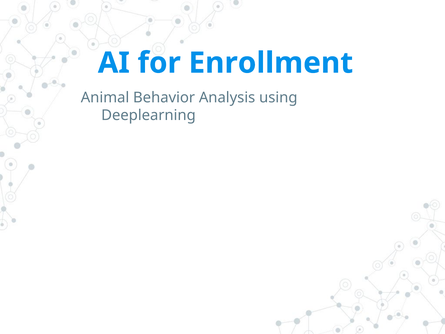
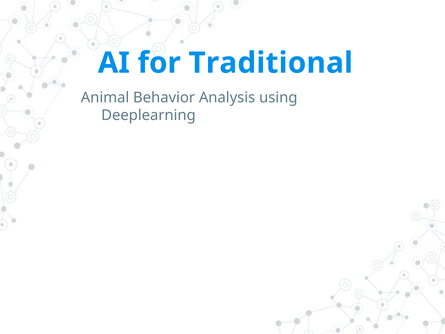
Enrollment: Enrollment -> Traditional (271, 63)
